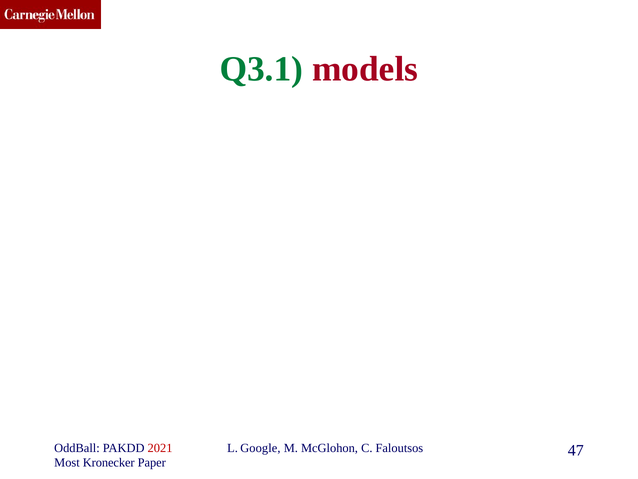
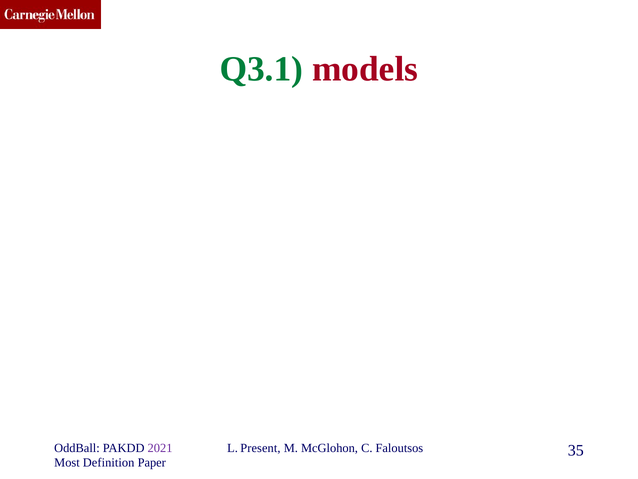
2021 colour: red -> purple (160, 447)
Google: Google -> Present (260, 447)
47: 47 -> 35 (576, 450)
Kronecker: Kronecker -> Definition (109, 462)
